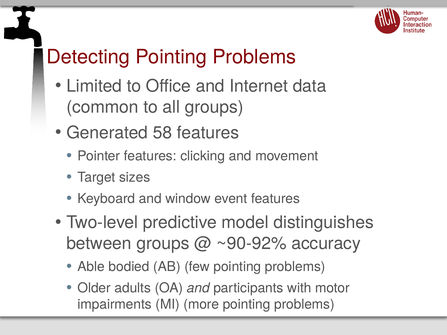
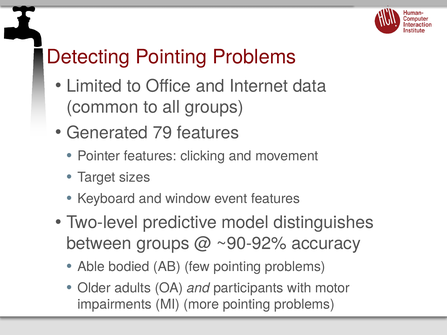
58: 58 -> 79 (163, 133)
